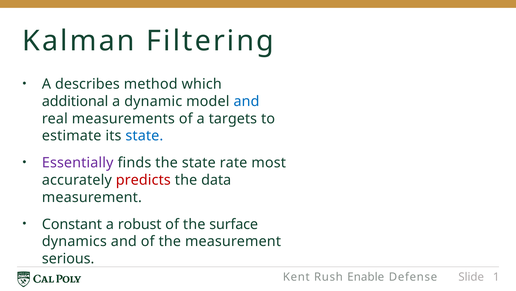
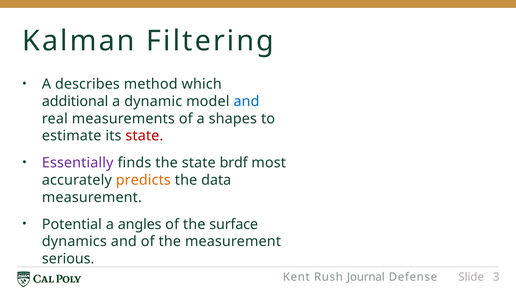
targets: targets -> shapes (233, 118)
state colour: blue -> red (144, 136)
rate: rate -> brdf (234, 162)
predicts colour: red -> orange (143, 180)
Constant: Constant -> Potential (72, 224)
robust: robust -> angles (140, 224)
Enable: Enable -> Journal (366, 276)
1: 1 -> 3 (496, 276)
